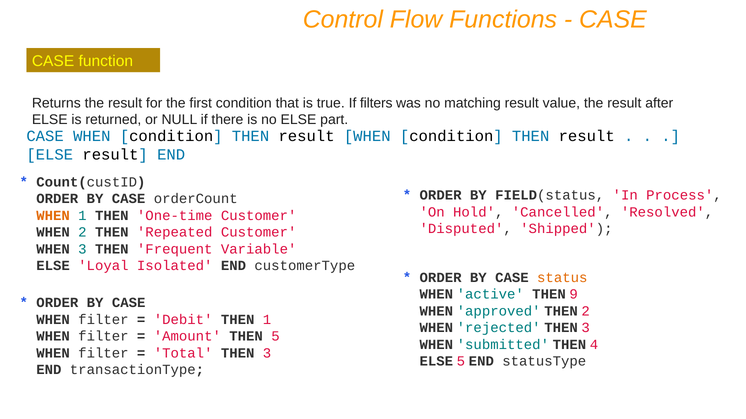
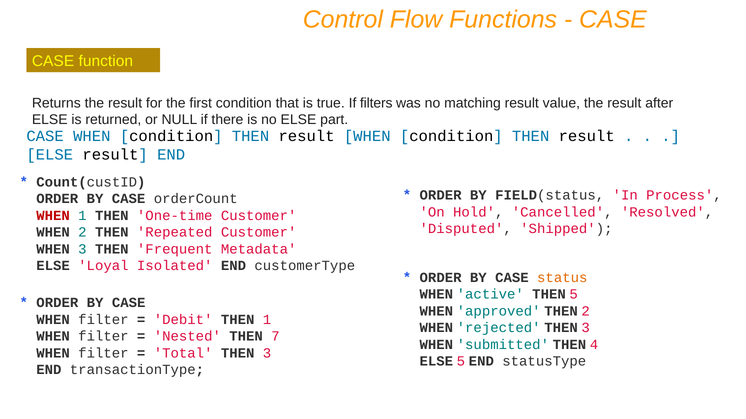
WHEN colour: orange -> red (53, 216)
Variable: Variable -> Metadata (259, 249)
THEN 9: 9 -> 5 (574, 295)
Amount: Amount -> Nested (187, 337)
THEN 5: 5 -> 7 (275, 337)
